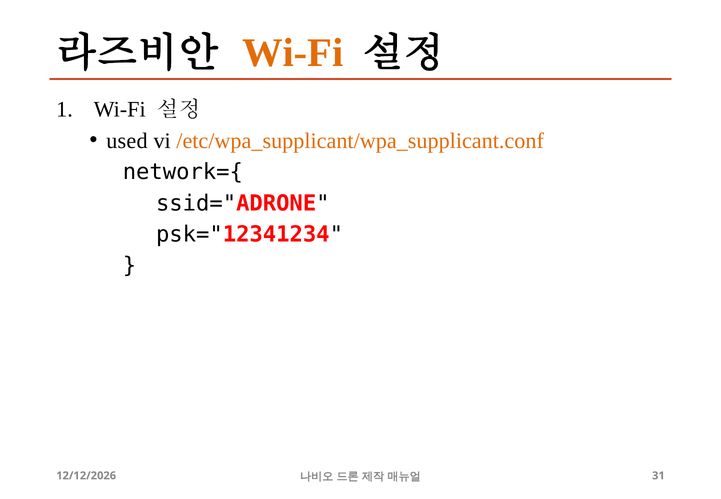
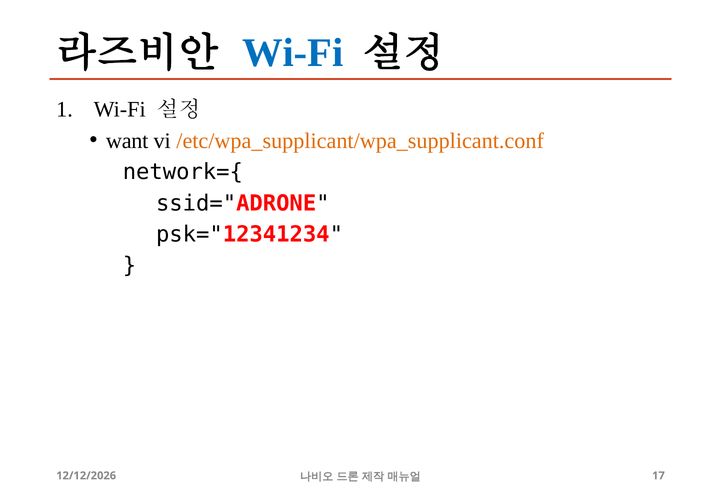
Wi-Fi colour: orange -> blue (293, 53)
used: used -> want (127, 141)
31: 31 -> 17 (658, 476)
